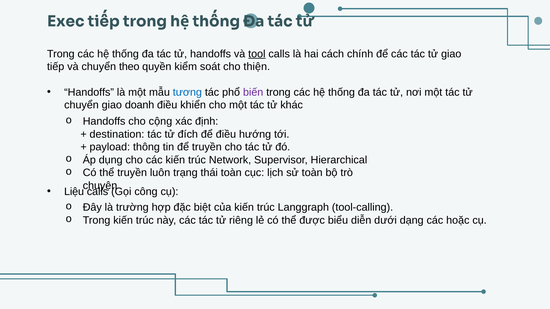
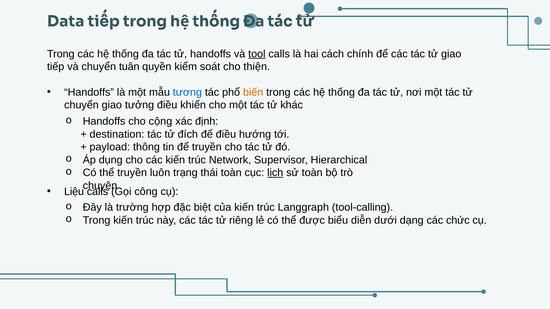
Exec: Exec -> Data (66, 21)
theo: theo -> tuân (129, 67)
biến colour: purple -> orange (253, 92)
doanh: doanh -> tưởng (140, 105)
lịch underline: none -> present (275, 173)
hoặc: hoặc -> chức (458, 220)
